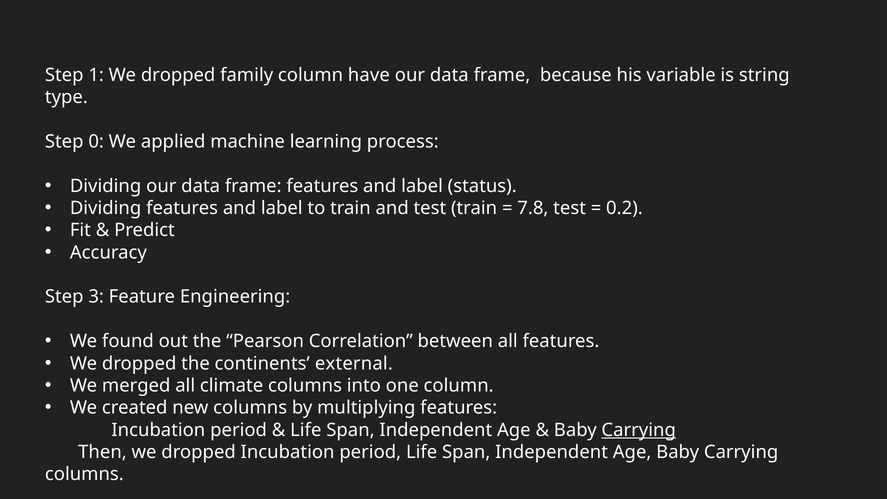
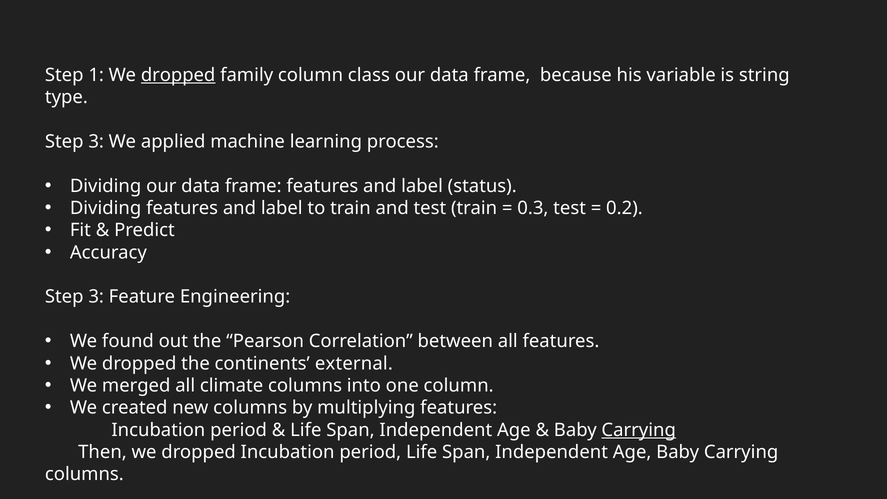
dropped underline: none -> present (178, 75)
have: have -> class (369, 75)
0: 0 -> 3 (96, 142)
7.8: 7.8 -> 0.3 (533, 208)
